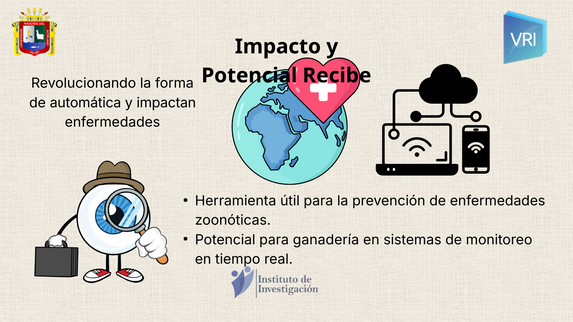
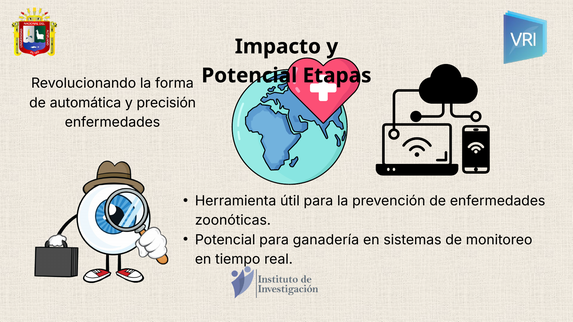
Recibe: Recibe -> Etapas (337, 76)
impactan: impactan -> precisión (166, 103)
